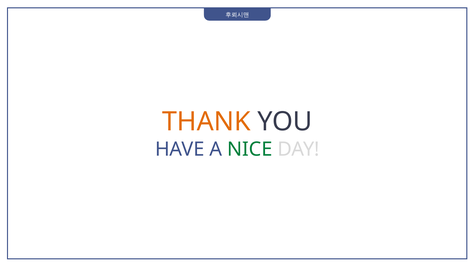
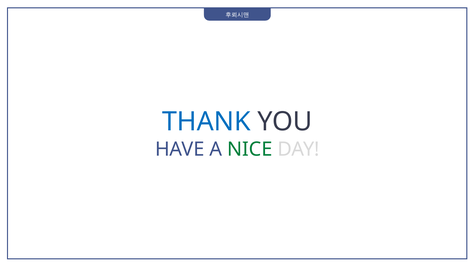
THANK colour: orange -> blue (206, 122)
